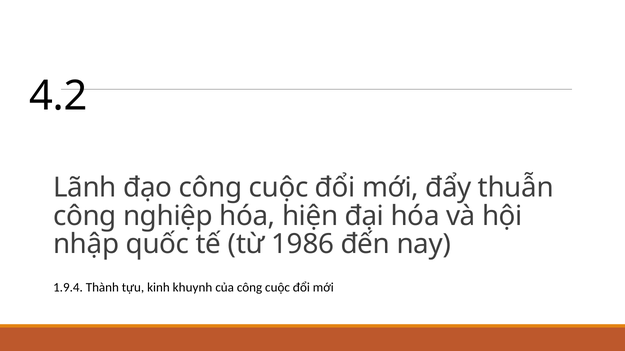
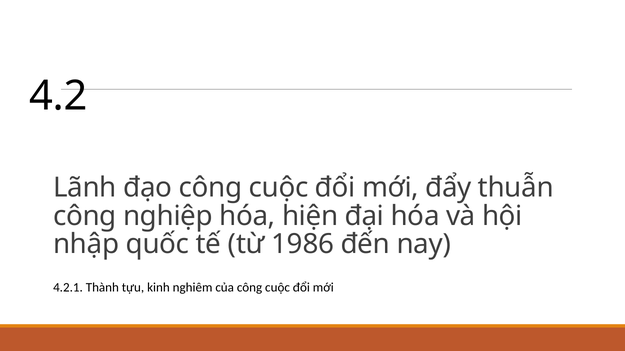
1.9.4: 1.9.4 -> 4.2.1 (68, 288)
khuynh: khuynh -> nghiêm (193, 288)
